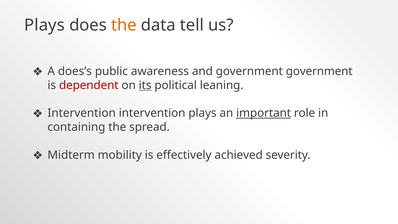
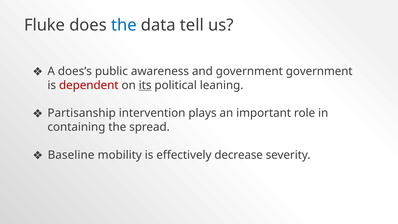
Plays: Plays -> Fluke (45, 25)
the colour: orange -> blue (124, 25)
Intervention: Intervention -> Partisanship (82, 113)
important underline: present -> none (264, 113)
Midterm: Midterm -> Baseline (71, 155)
achieved: achieved -> decrease (239, 155)
